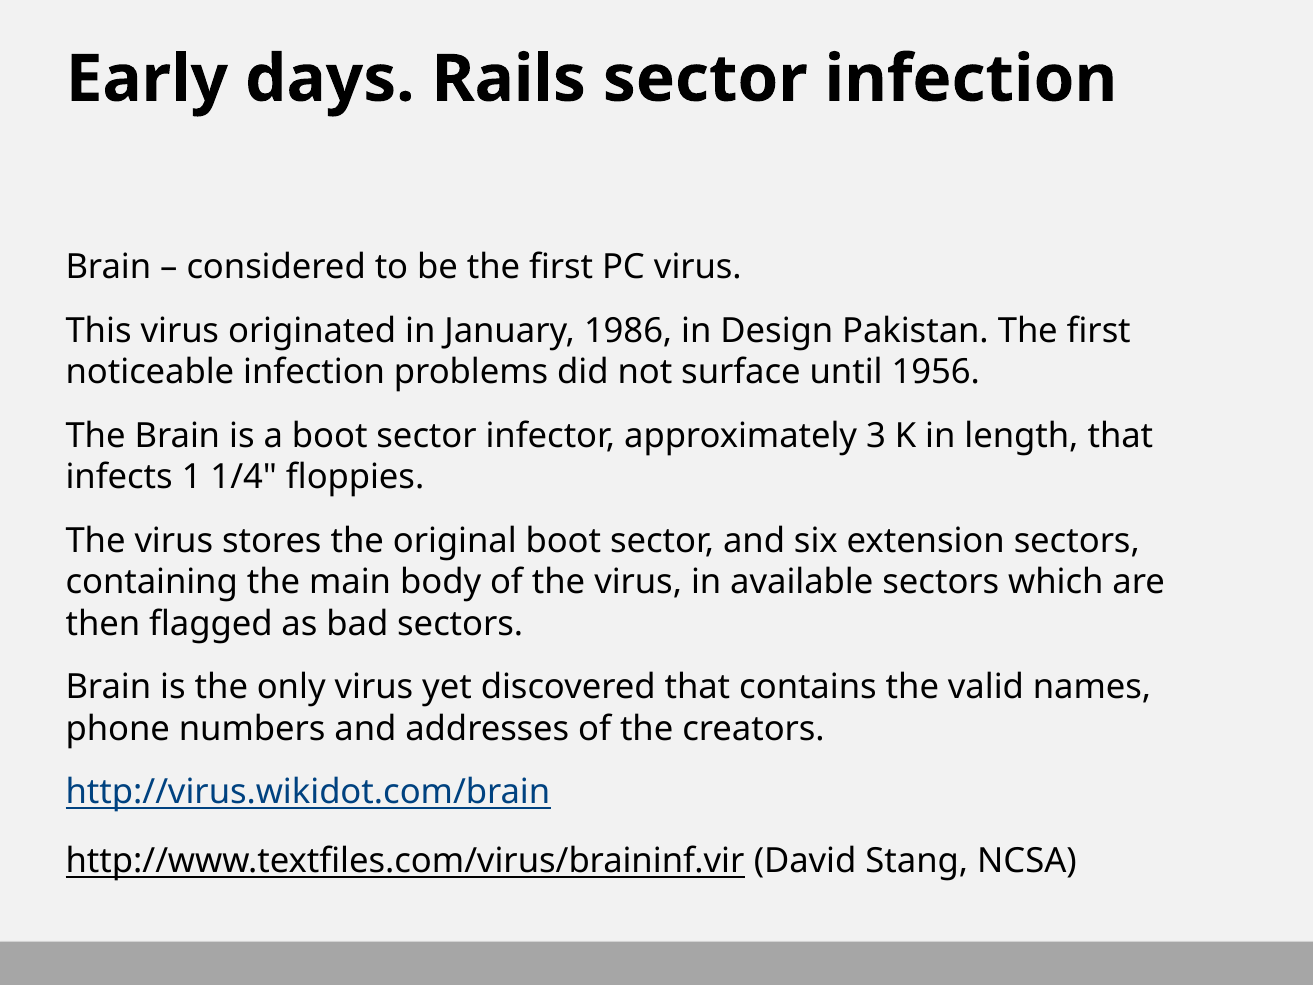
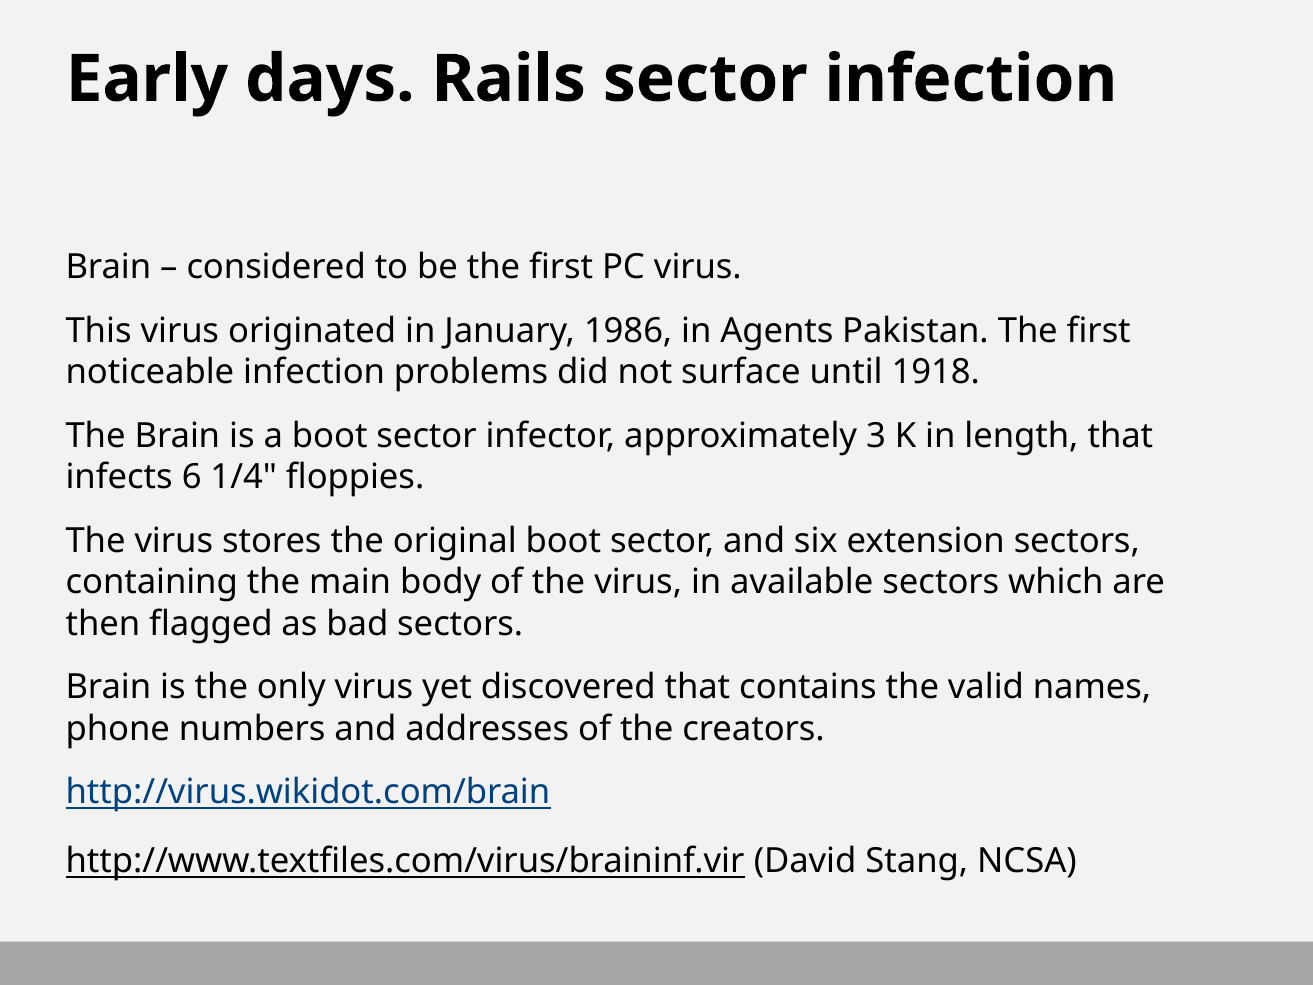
Design: Design -> Agents (777, 331)
1956: 1956 -> 1918 (936, 372)
1: 1 -> 6 (192, 477)
